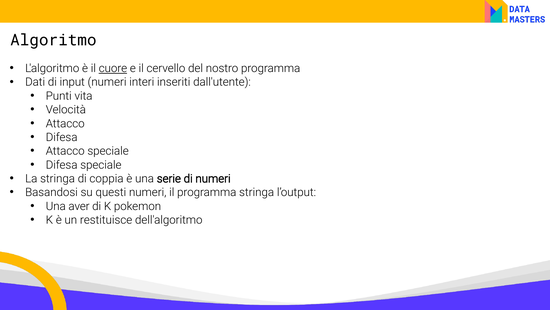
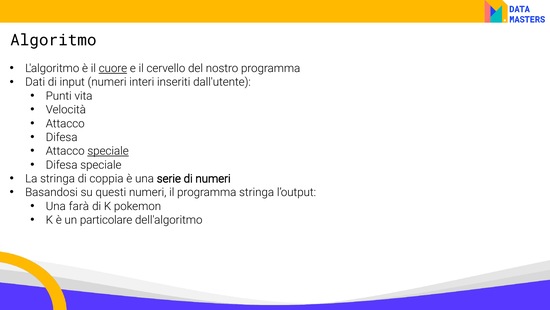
speciale underline: none -> present (108, 151)
aver: aver -> farà (79, 206)
restituisce: restituisce -> particolare (106, 220)
